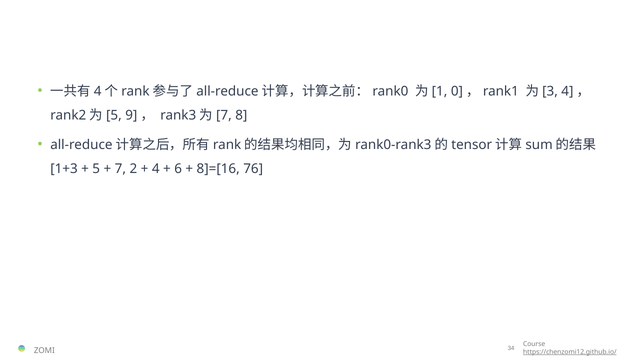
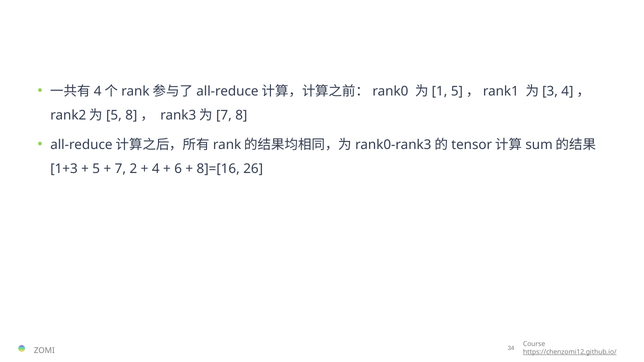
0: 0 -> 5 (457, 91)
5 9: 9 -> 8 (131, 115)
76: 76 -> 26 (253, 169)
